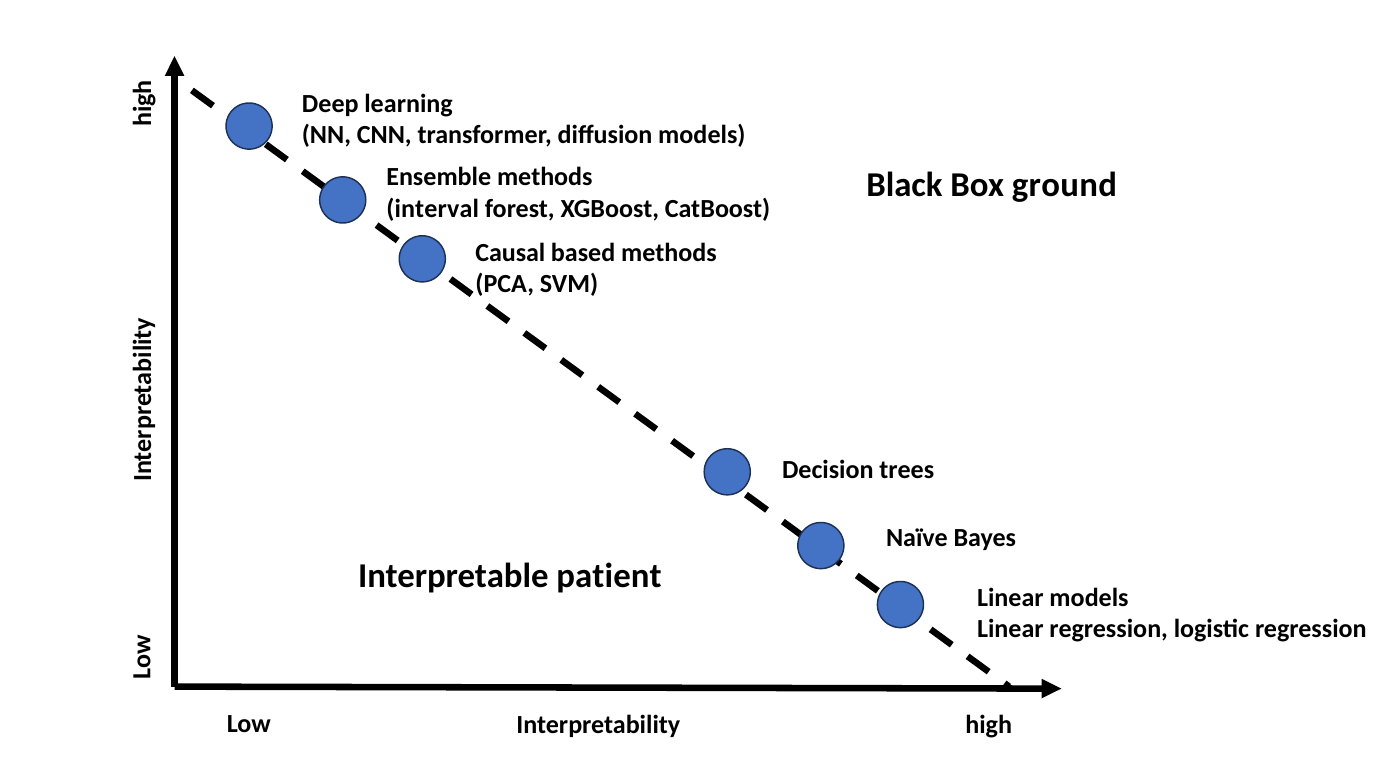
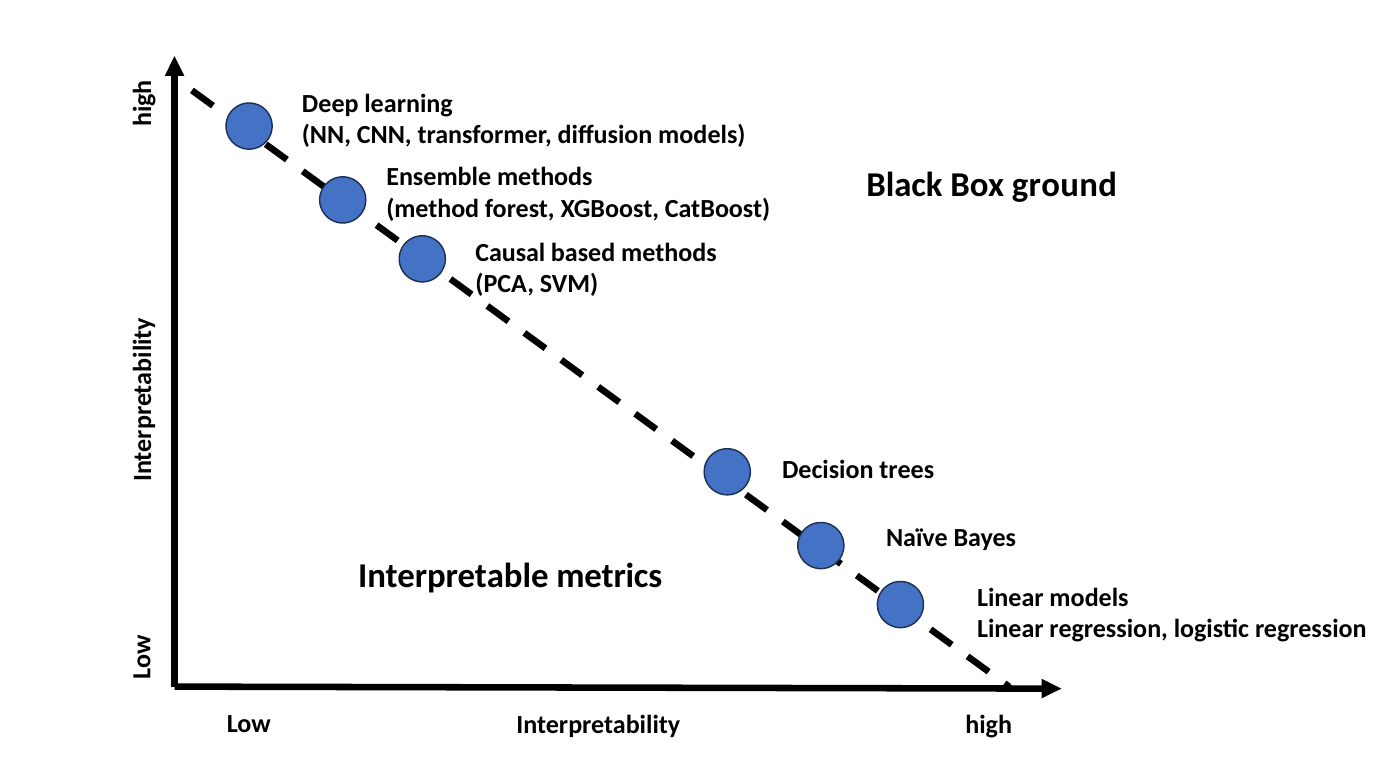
interval: interval -> method (433, 208)
patient: patient -> metrics (609, 576)
